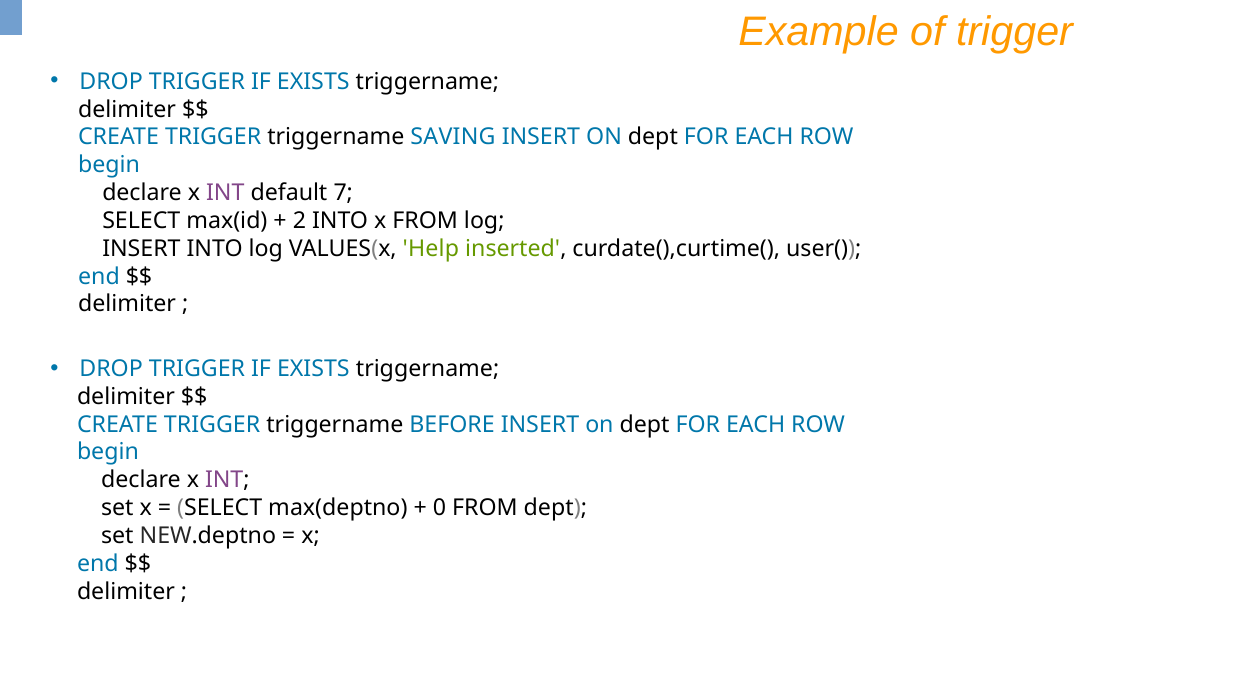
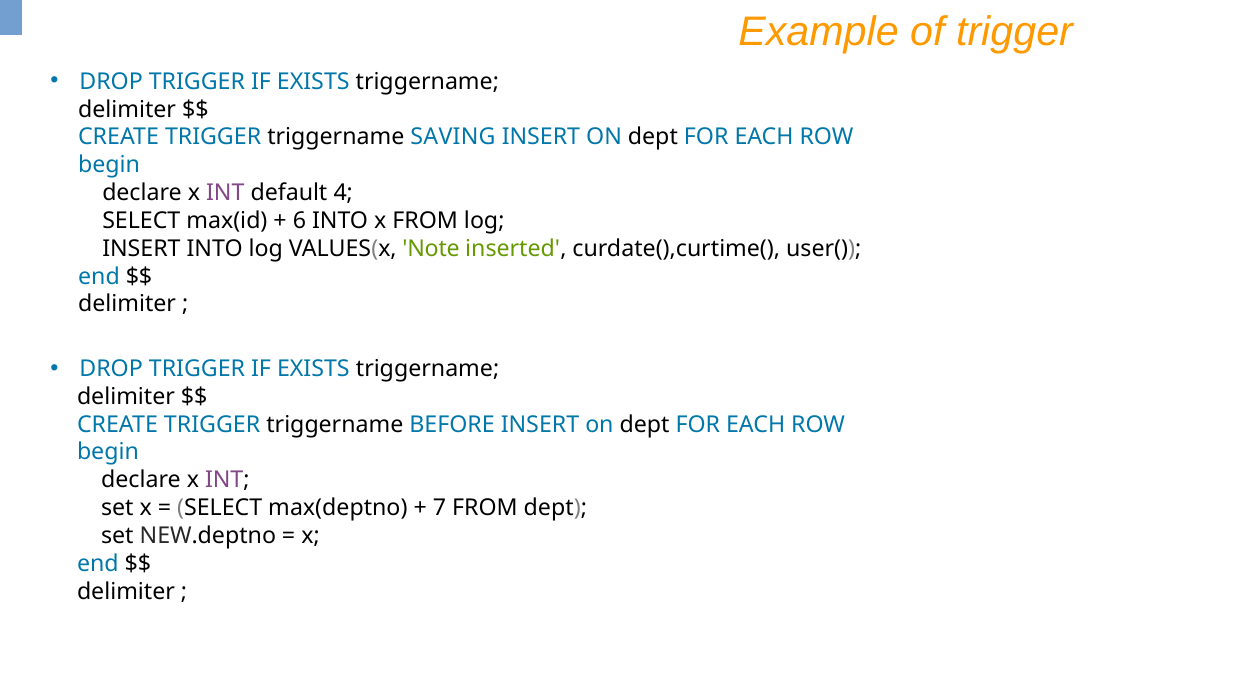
7: 7 -> 4 (343, 193)
2: 2 -> 6 (299, 221)
Help: Help -> Note (431, 248)
0: 0 -> 7 (439, 508)
